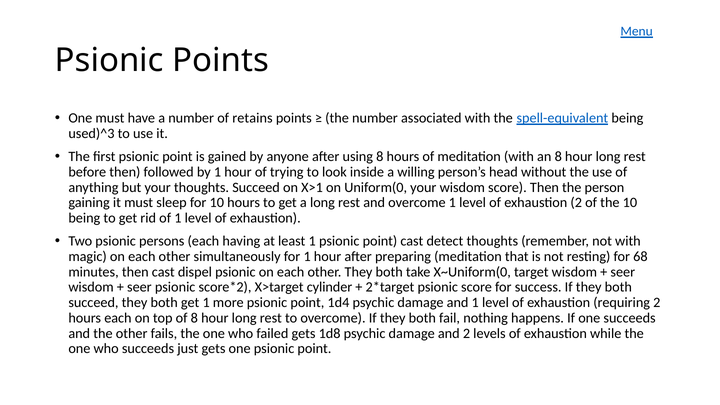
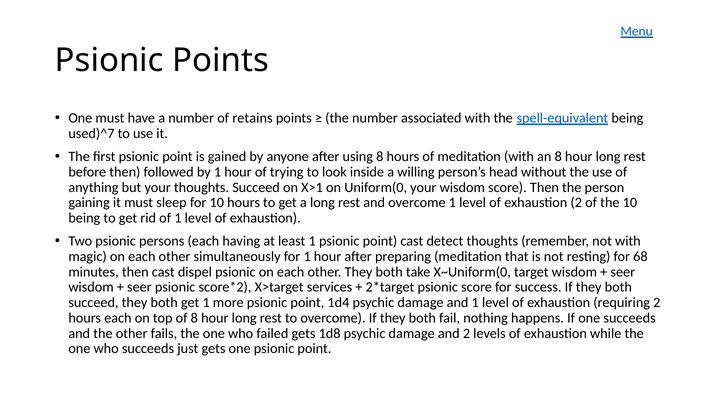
used)^3: used)^3 -> used)^7 (91, 134)
cylinder: cylinder -> services (330, 287)
